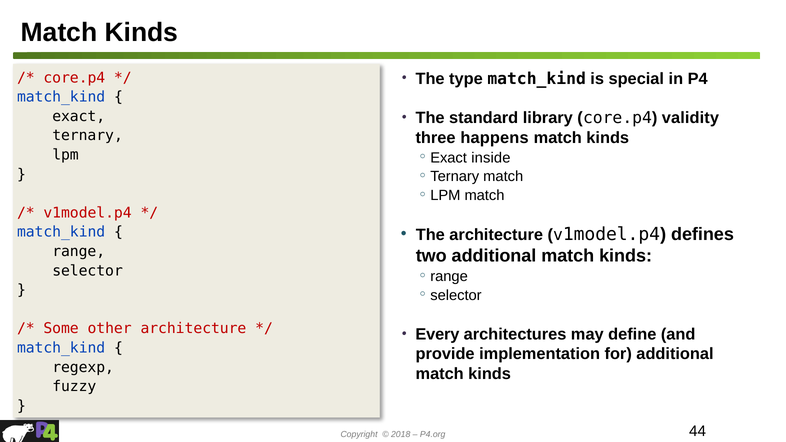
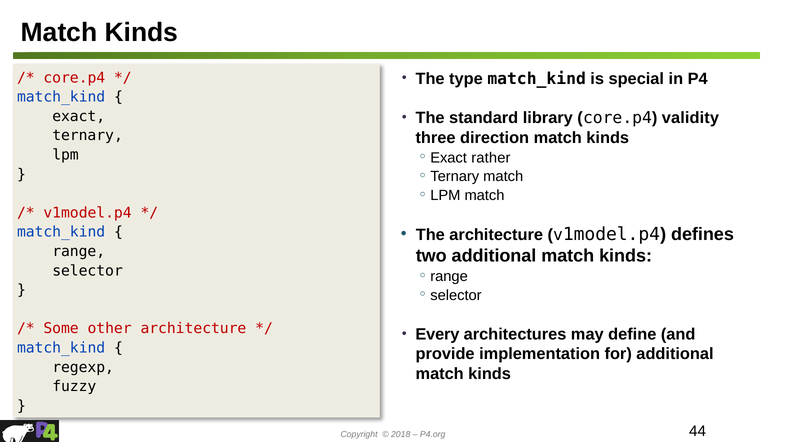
happens: happens -> direction (495, 138)
inside: inside -> rather (491, 158)
